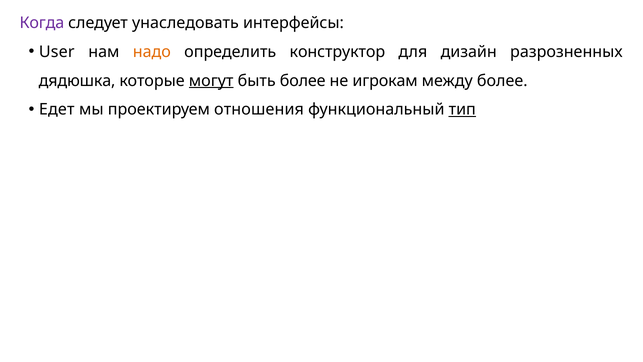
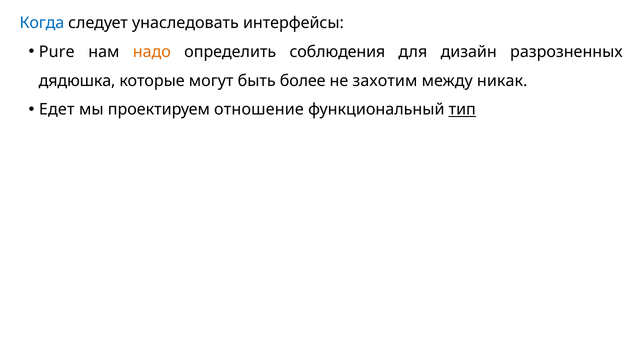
Когда colour: purple -> blue (42, 23)
User: User -> Pure (57, 52)
конструктор: конструктор -> соблюдения (337, 52)
могут underline: present -> none (211, 81)
игрокам: игрокам -> захотим (385, 81)
между более: более -> никак (502, 81)
отношения: отношения -> отношение (259, 110)
